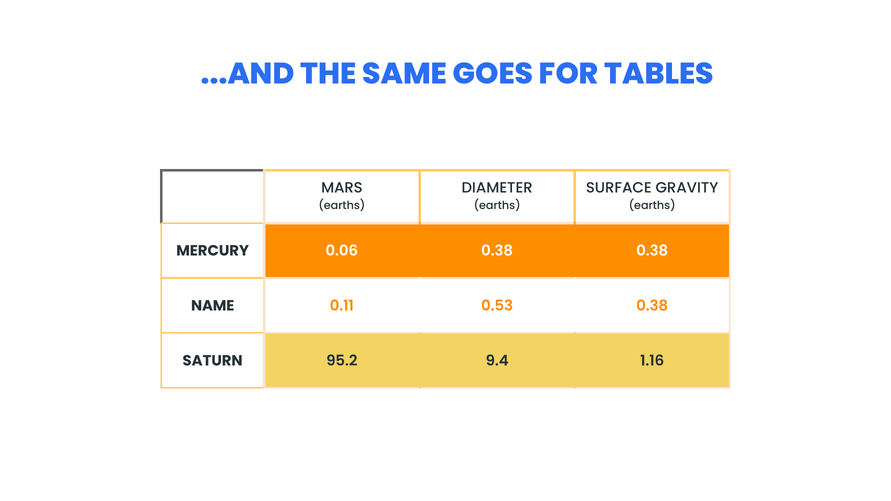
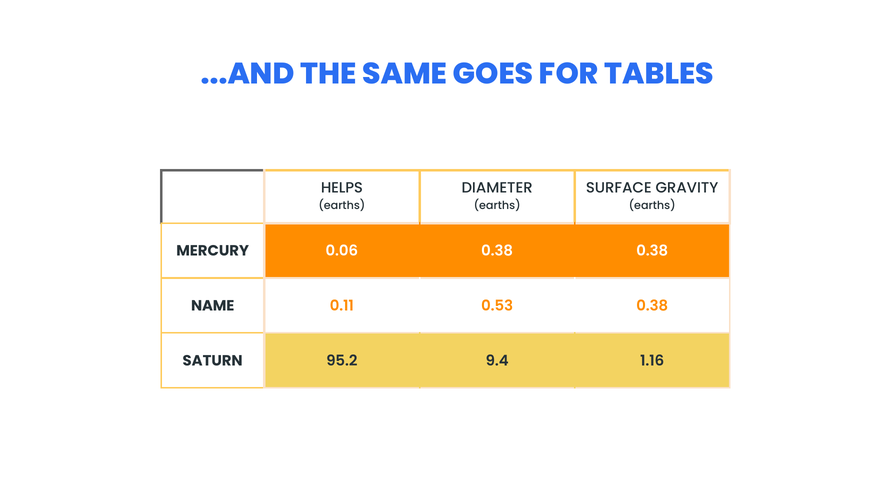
MARS: MARS -> HELPS (342, 188)
